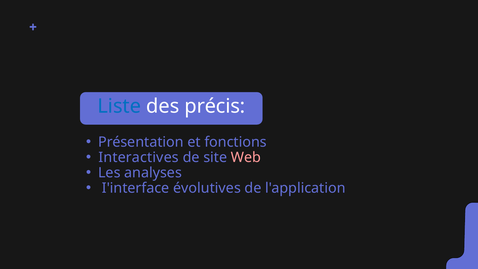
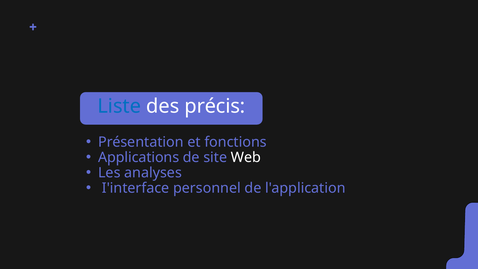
Interactives: Interactives -> Applications (139, 157)
Web colour: pink -> white (246, 157)
évolutives: évolutives -> personnel (207, 188)
